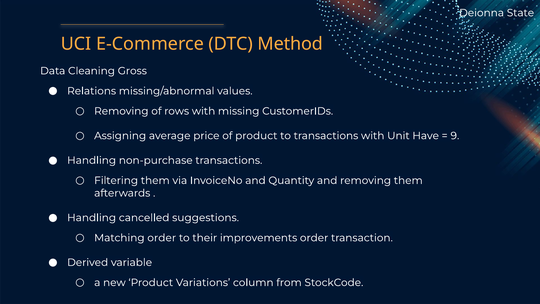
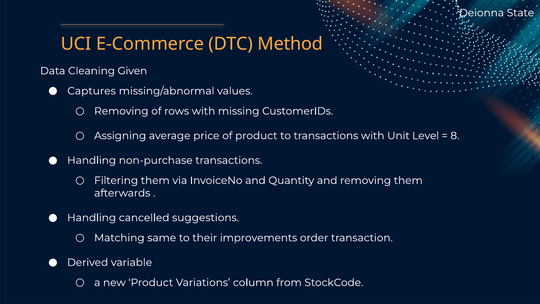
Gross: Gross -> Given (132, 71)
Relations: Relations -> Captures (92, 91)
Have: Have -> Level (426, 136)
9: 9 -> 8 (455, 136)
Matching order: order -> same (162, 238)
